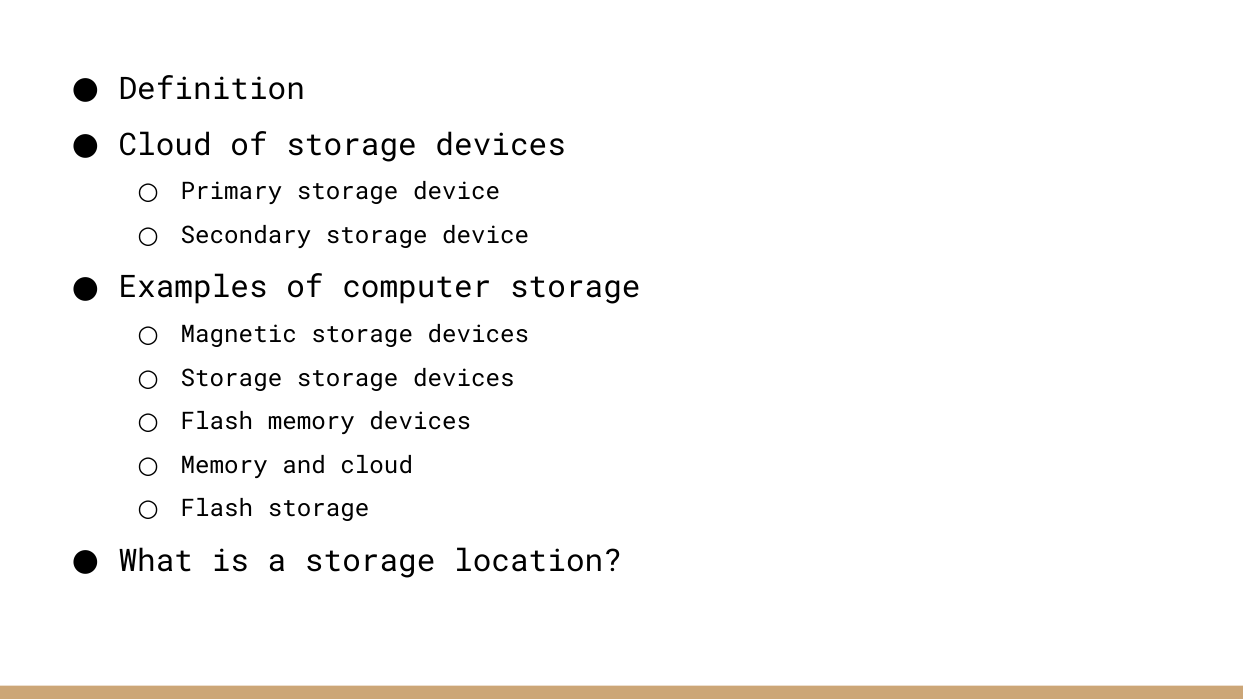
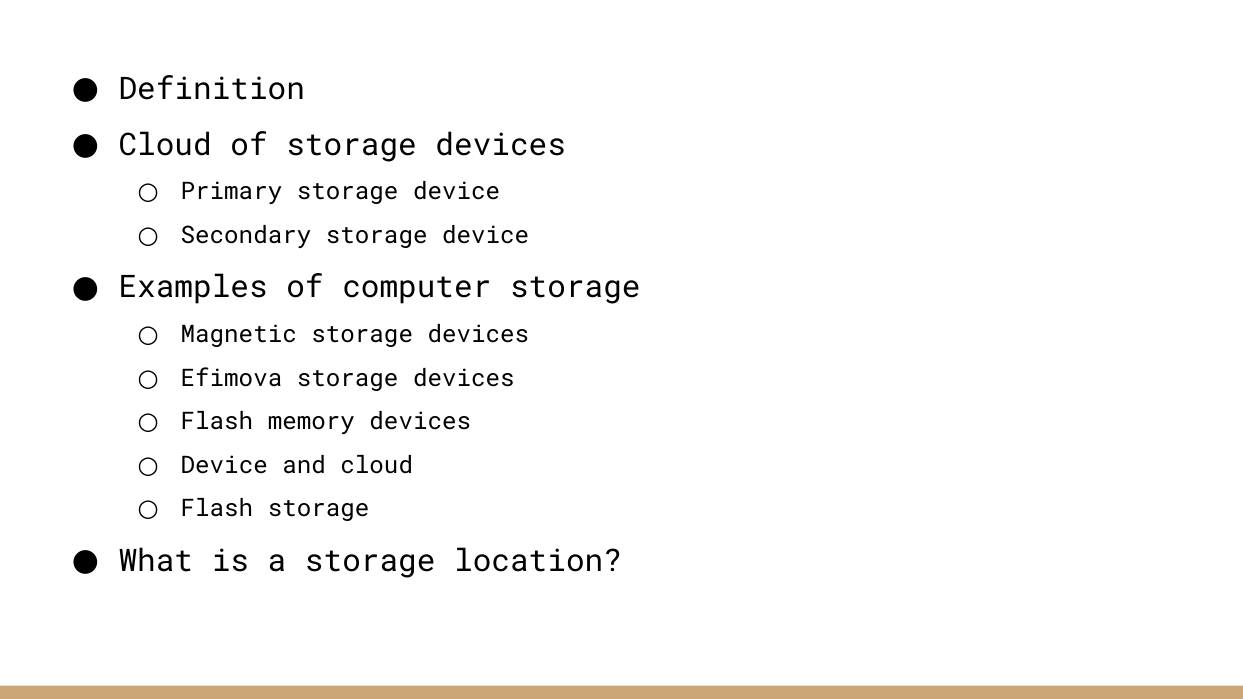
Storage: Storage -> Efimova (231, 378)
Memory: Memory -> Device (224, 465)
